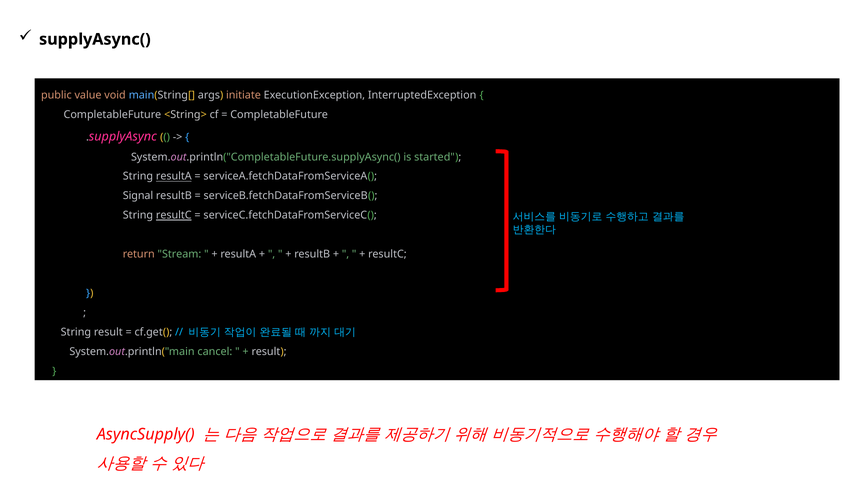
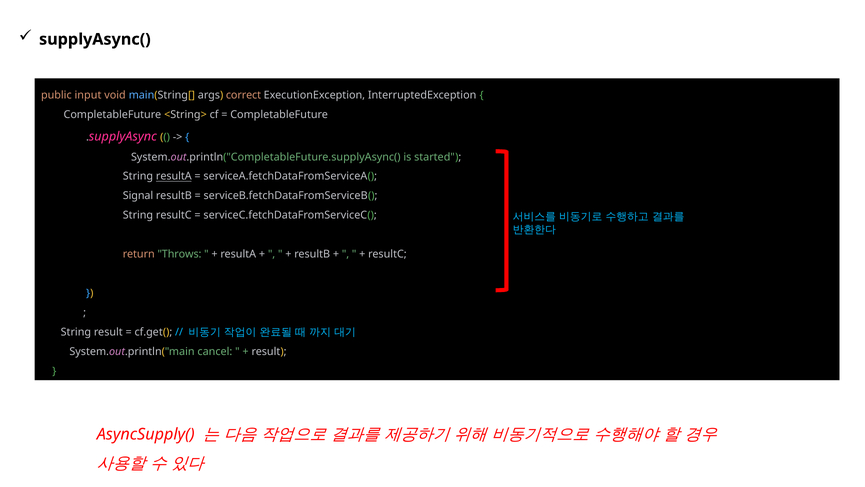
value: value -> input (88, 95)
initiate: initiate -> correct (244, 95)
resultC underline: present -> none (174, 215)
Stream: Stream -> Throws (180, 254)
